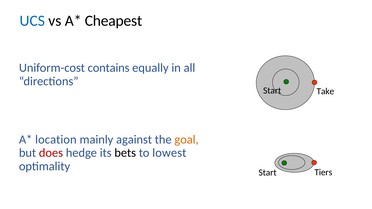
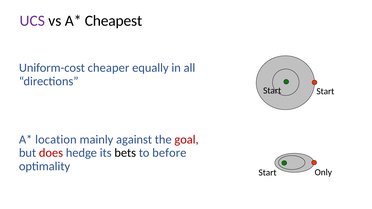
UCS colour: blue -> purple (32, 21)
contains: contains -> cheaper (108, 68)
Take: Take -> Start (325, 91)
goal colour: orange -> red (187, 140)
lowest: lowest -> before (169, 153)
Tiers: Tiers -> Only (323, 173)
